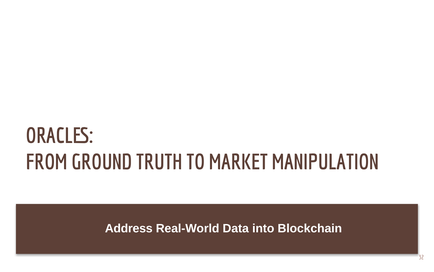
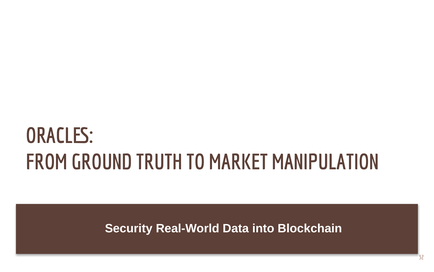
Address: Address -> Security (129, 228)
